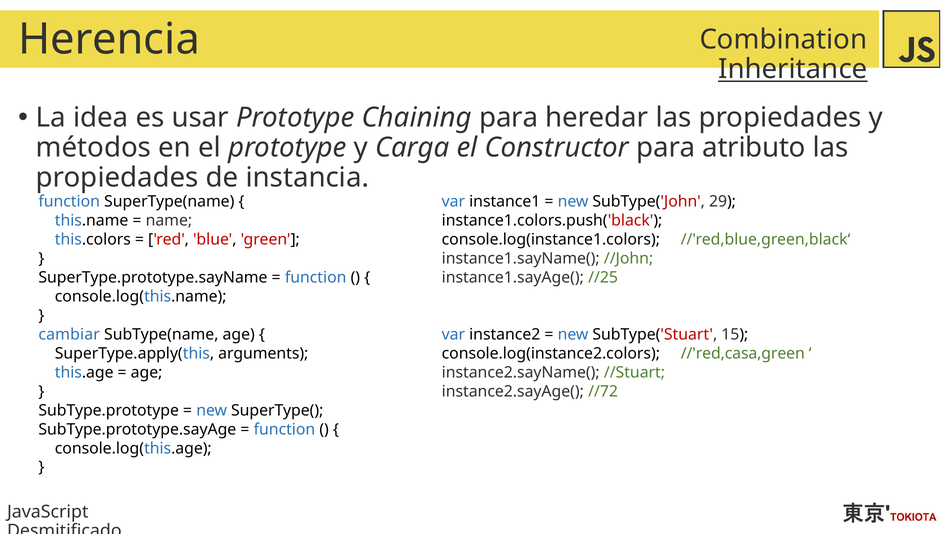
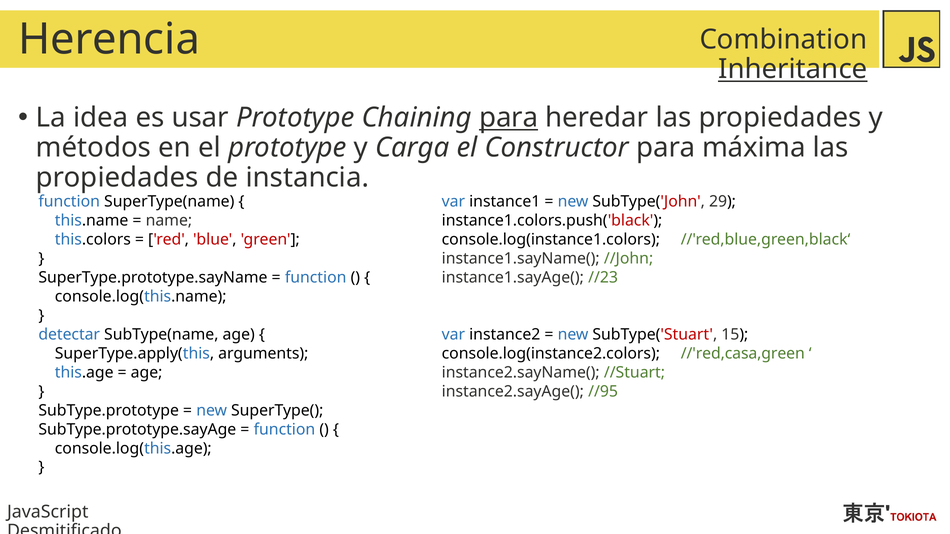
para underline: none -> present (509, 118)
atributo: atributo -> máxima (754, 148)
//25: //25 -> //23 (603, 278)
cambiar: cambiar -> detectar (69, 335)
//72: //72 -> //95 (603, 392)
